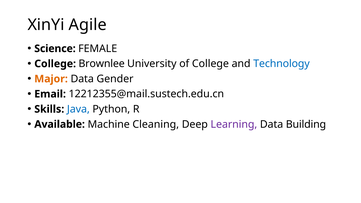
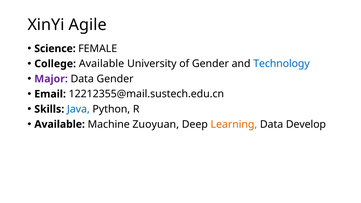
College Brownlee: Brownlee -> Available (102, 64)
of College: College -> Gender (210, 64)
Major colour: orange -> purple (51, 79)
Cleaning: Cleaning -> Zuoyuan (156, 124)
Learning colour: purple -> orange (234, 124)
Building: Building -> Develop (306, 124)
